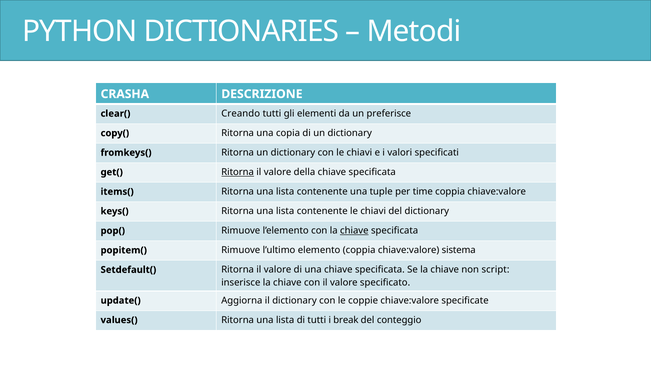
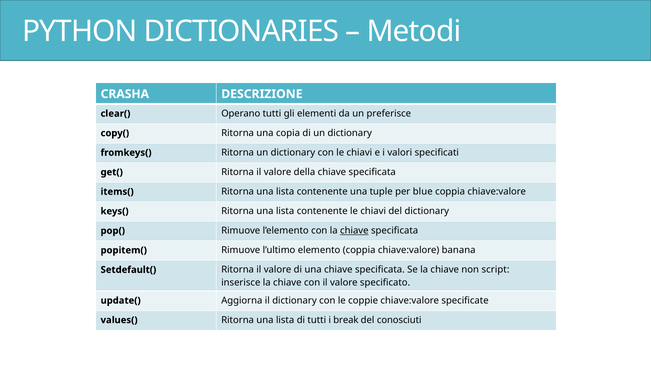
Creando: Creando -> Operano (241, 114)
Ritorna underline: present -> none (238, 172)
time: time -> blue (423, 192)
sistema: sistema -> banana (459, 250)
conteggio: conteggio -> conosciuti (399, 320)
